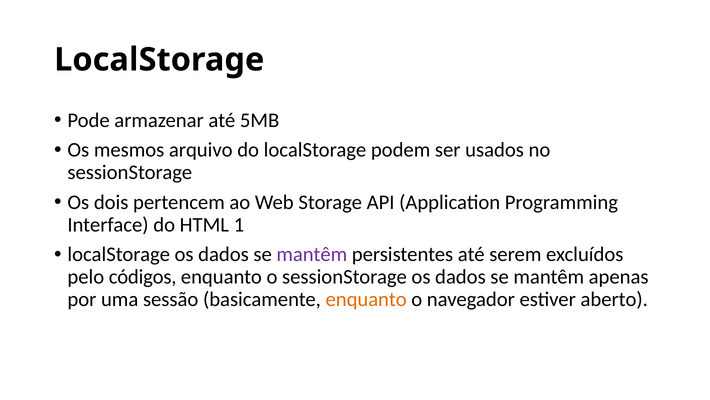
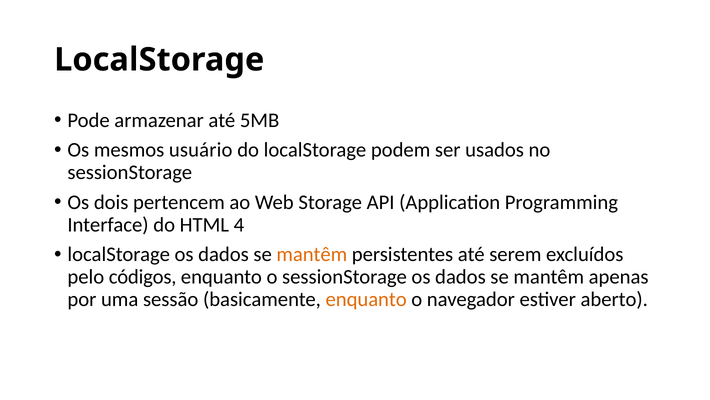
arquivo: arquivo -> usuário (201, 150)
1: 1 -> 4 (239, 224)
mantêm colour: purple -> orange (312, 254)
